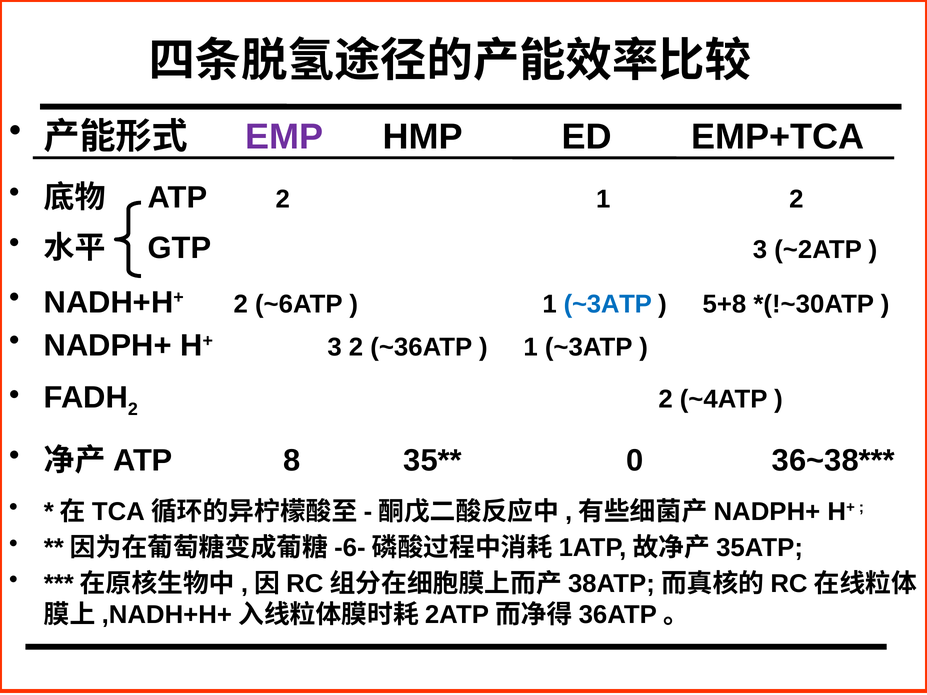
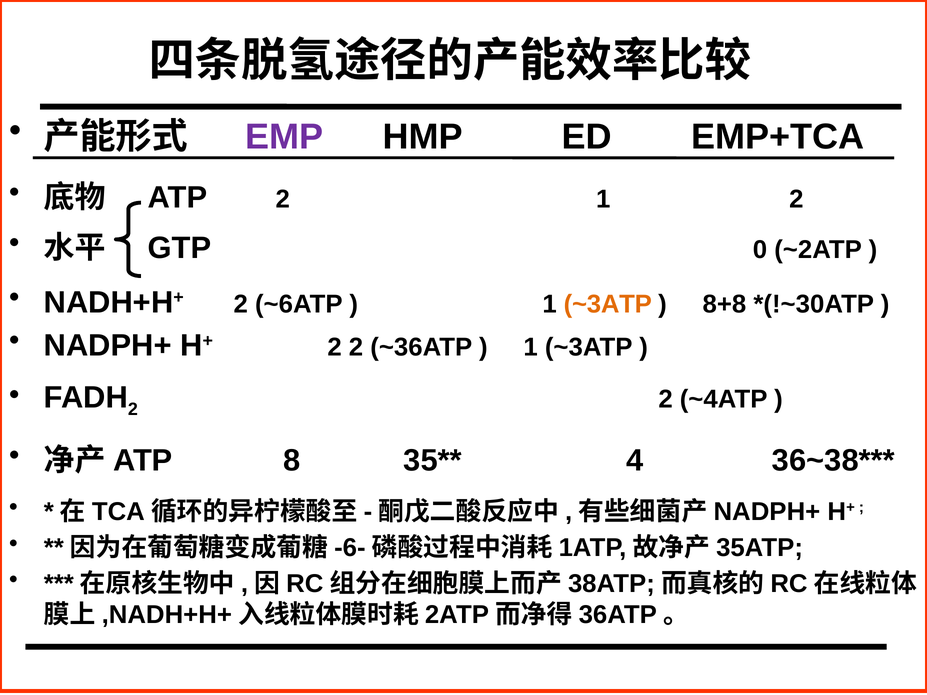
GTP 3: 3 -> 0 (760, 250)
~3ATP colour: blue -> orange (608, 304)
5+8: 5+8 -> 8+8 (724, 304)
H+ 3: 3 -> 2 (335, 348)
0: 0 -> 4 (635, 461)
